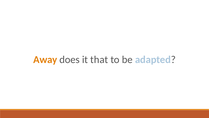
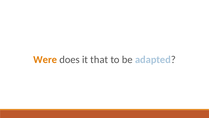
Away: Away -> Were (45, 59)
